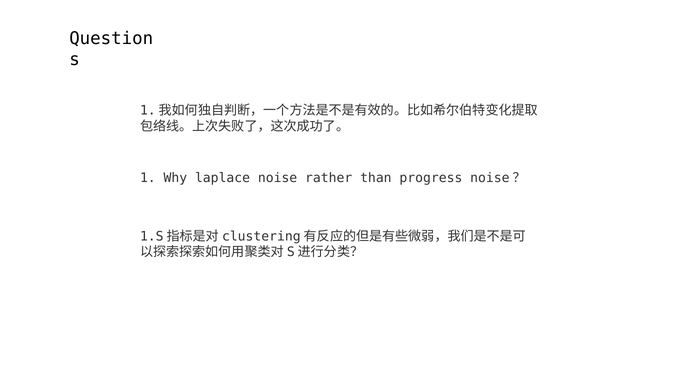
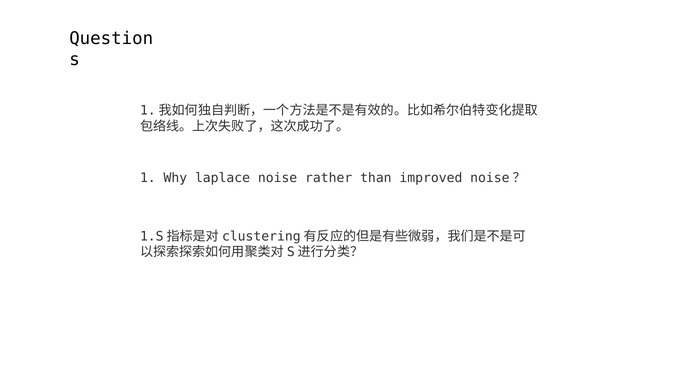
progress: progress -> improved (431, 178)
